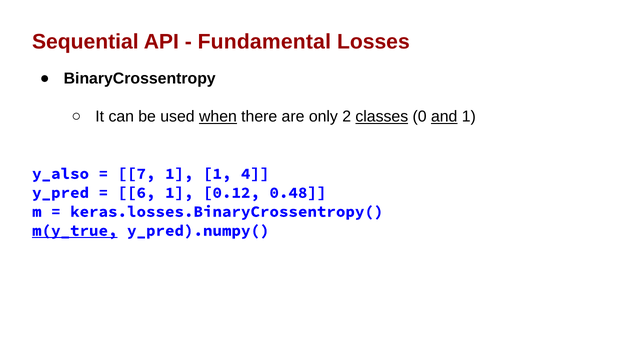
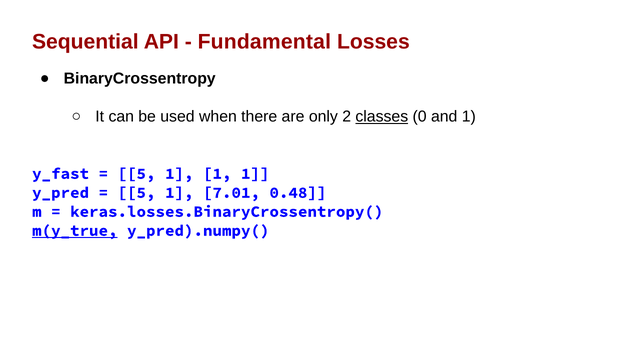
when underline: present -> none (218, 117)
and underline: present -> none (444, 117)
y_also: y_also -> y_fast (61, 174)
7: 7 -> 5 (137, 174)
1 1 4: 4 -> 1 (255, 174)
6: 6 -> 5 (137, 193)
0.12: 0.12 -> 7.01 (231, 193)
